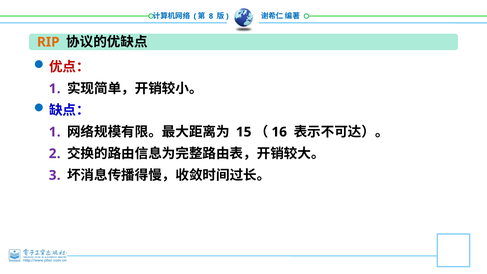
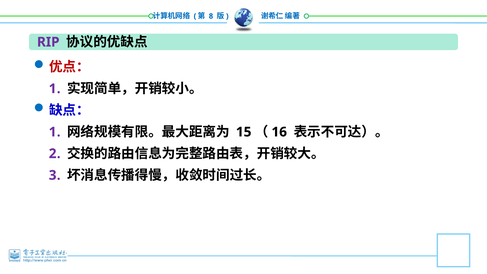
RIP colour: orange -> purple (48, 42)
